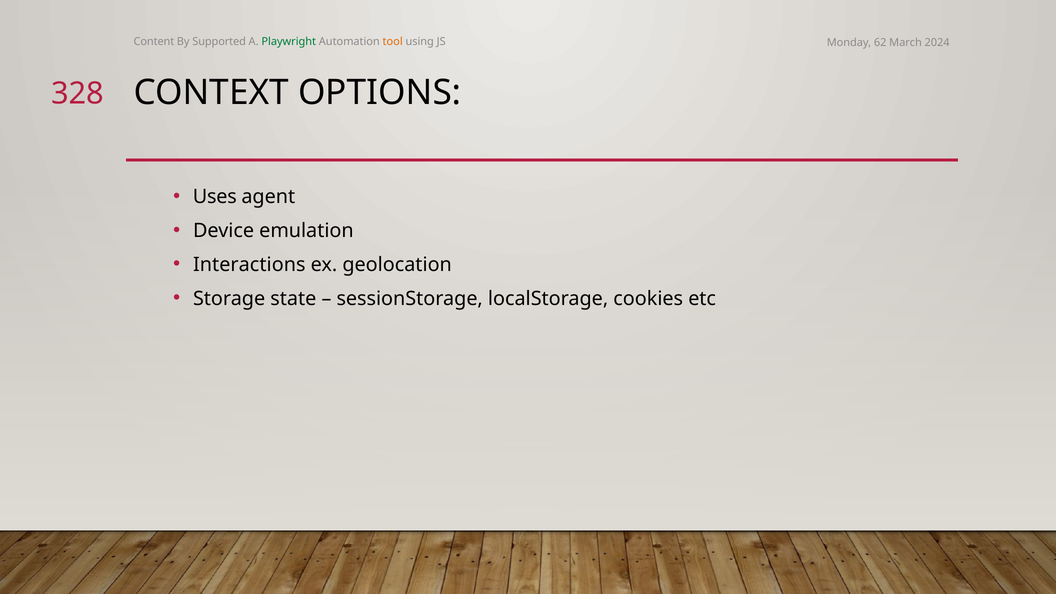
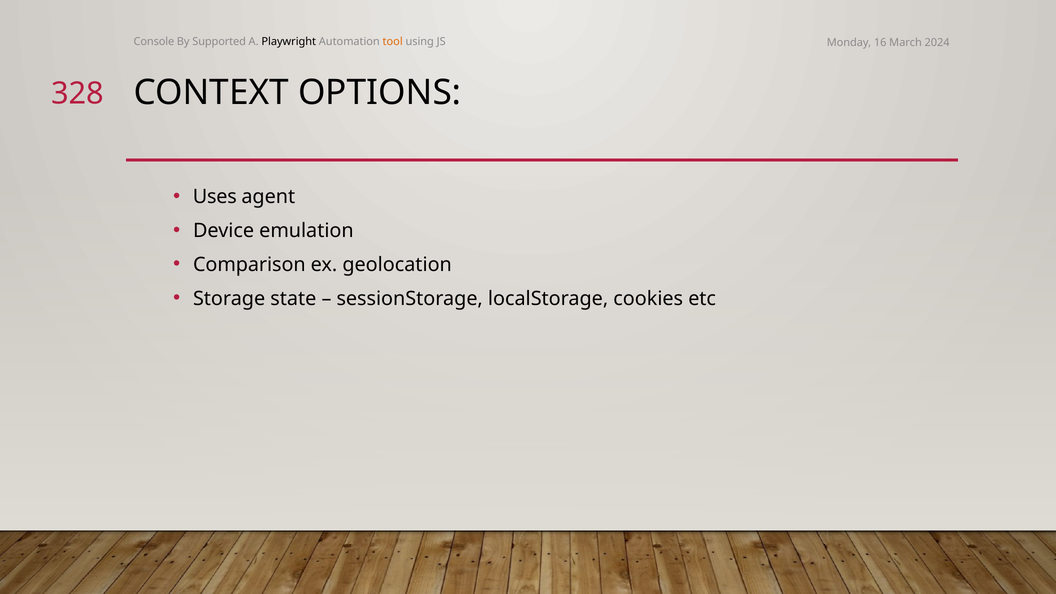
Content: Content -> Console (154, 42)
Playwright colour: green -> black (289, 42)
62: 62 -> 16 (880, 43)
Interactions: Interactions -> Comparison (249, 265)
